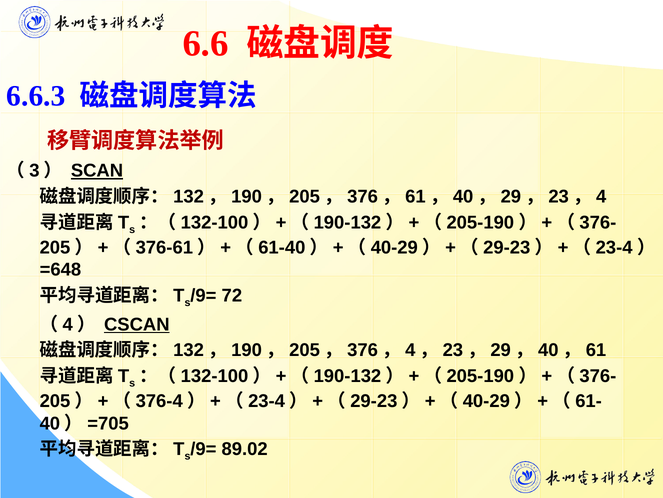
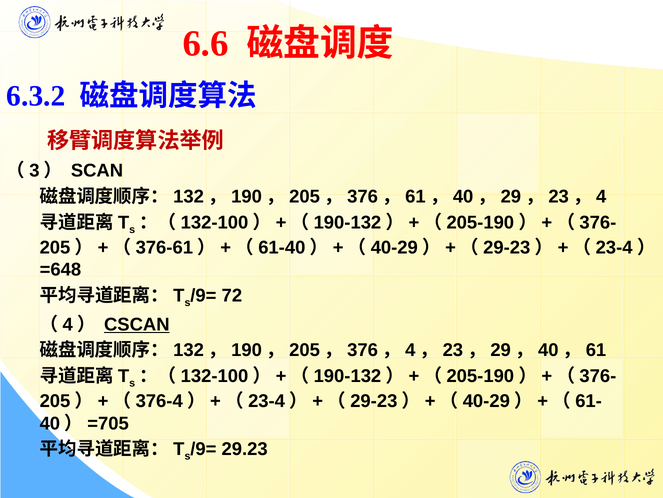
6.6.3: 6.6.3 -> 6.3.2 (36, 96)
SCAN underline: present -> none (97, 171)
89.02: 89.02 -> 29.23 (245, 449)
